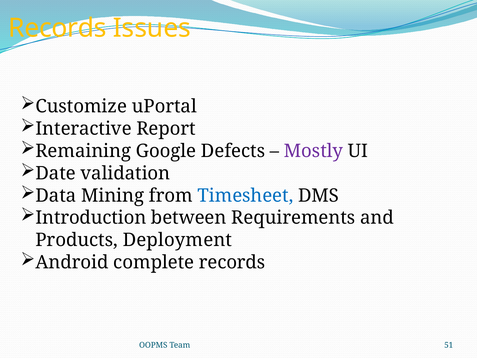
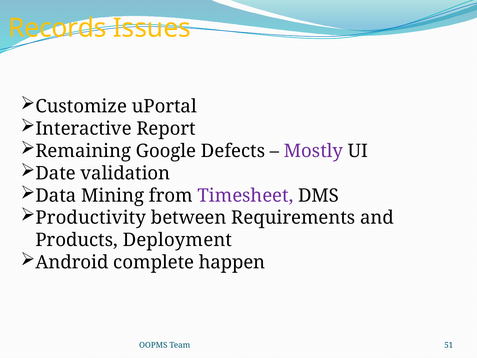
Timesheet colour: blue -> purple (245, 195)
Introduction: Introduction -> Productivity (91, 218)
complete records: records -> happen (232, 262)
